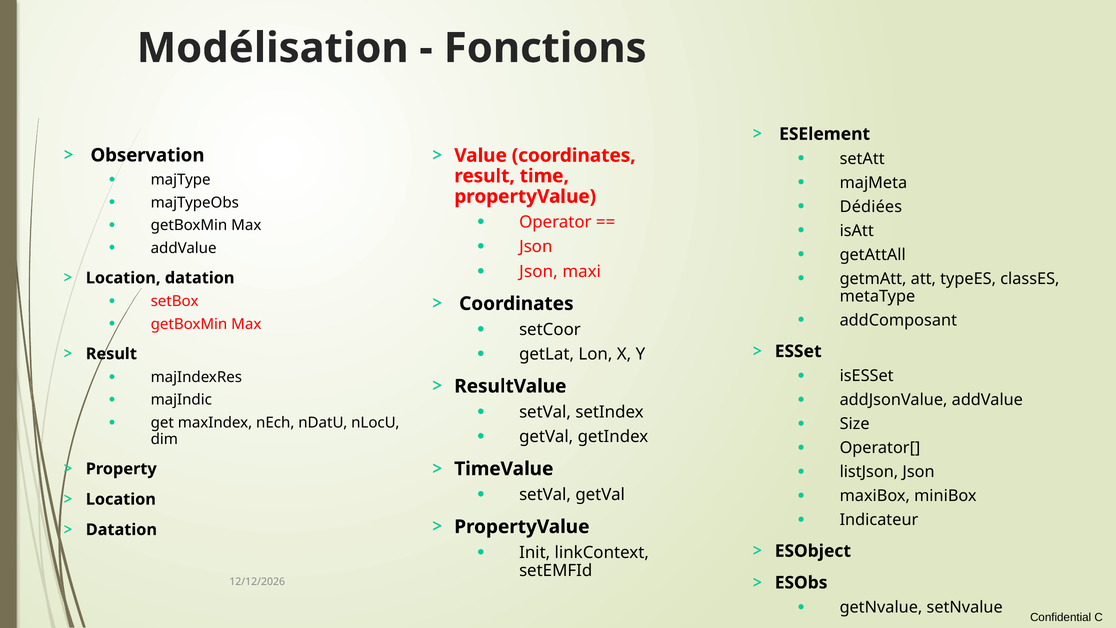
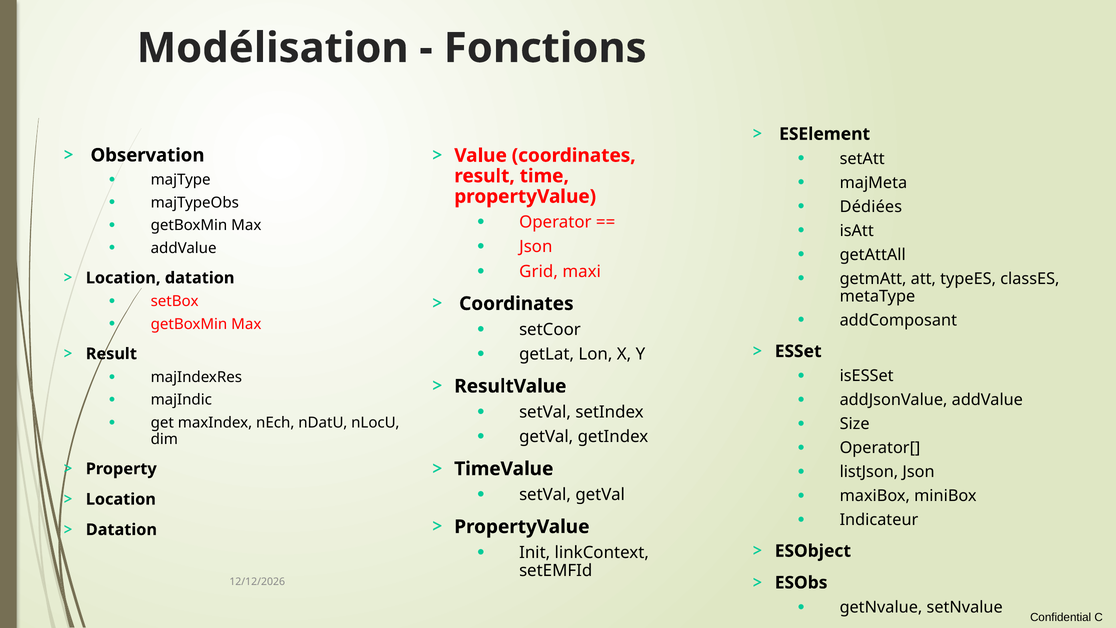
Json: Json -> Grid (539, 271)
